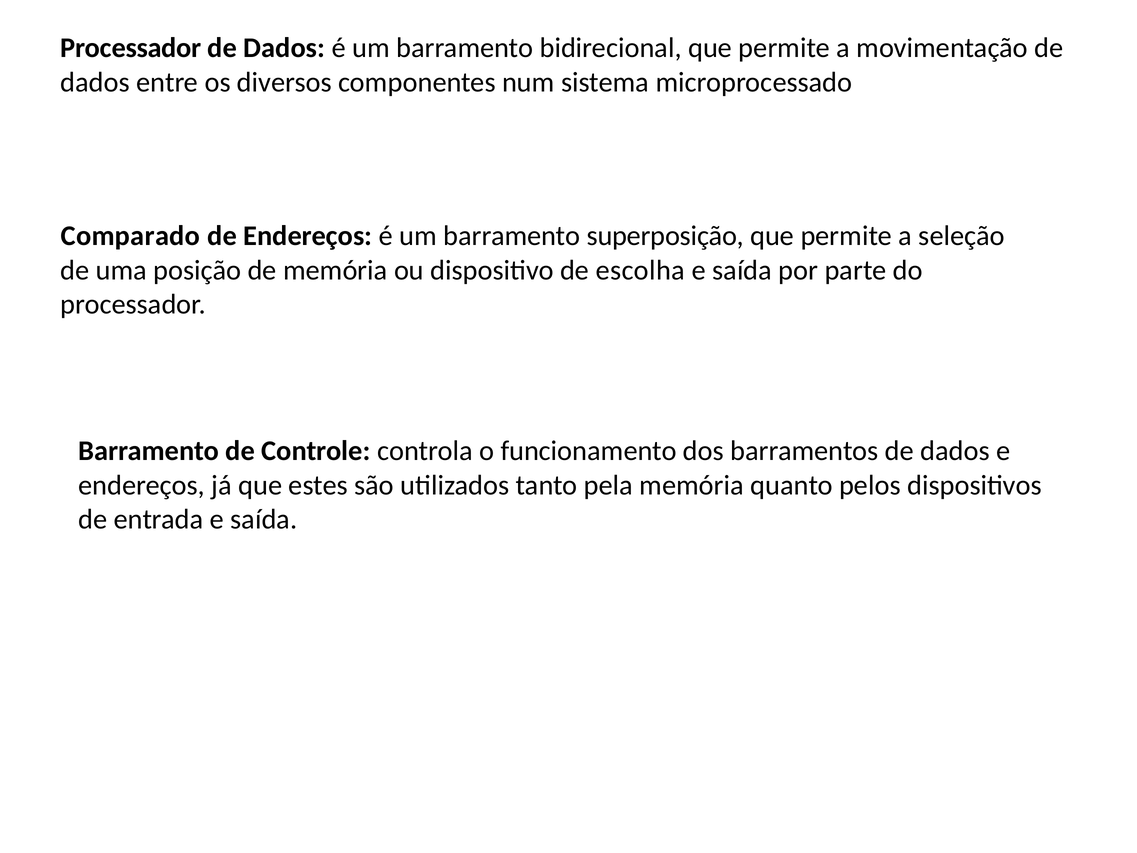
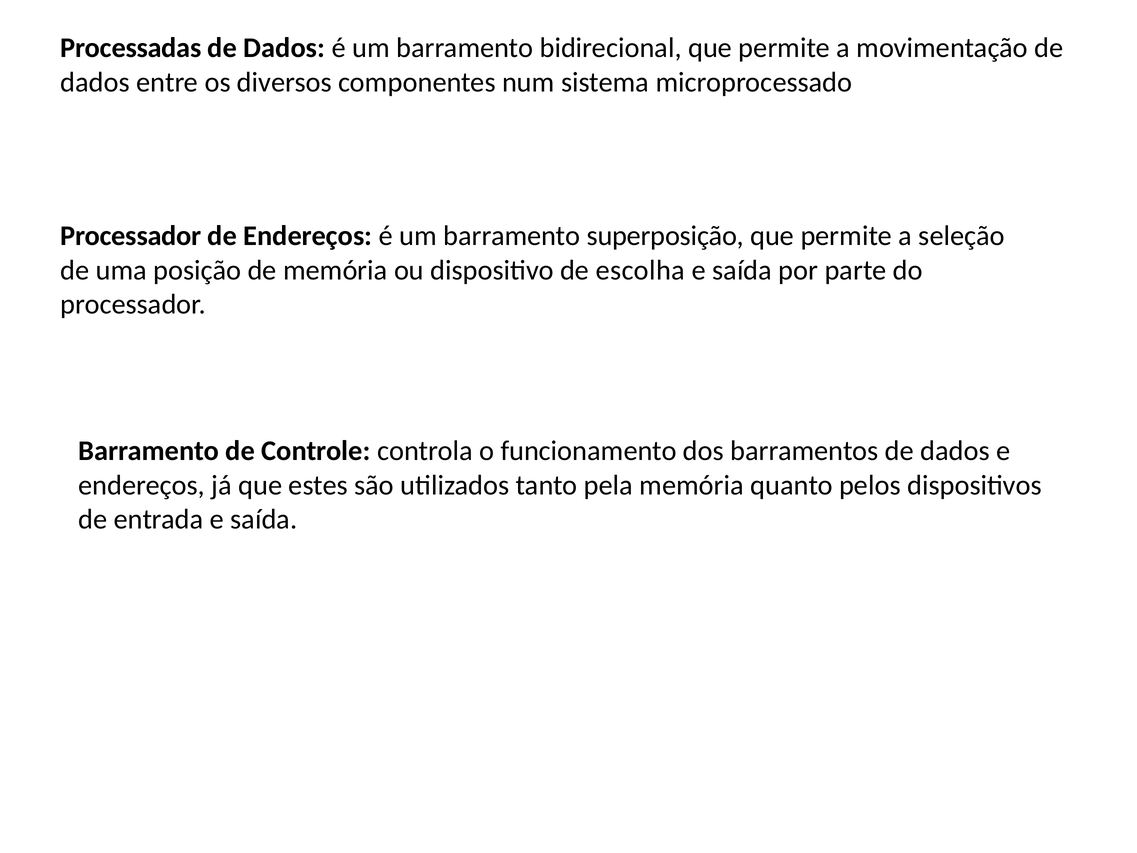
Processador: Processador -> Processadas (131, 48)
Comparado: Comparado -> Processador (131, 236)
